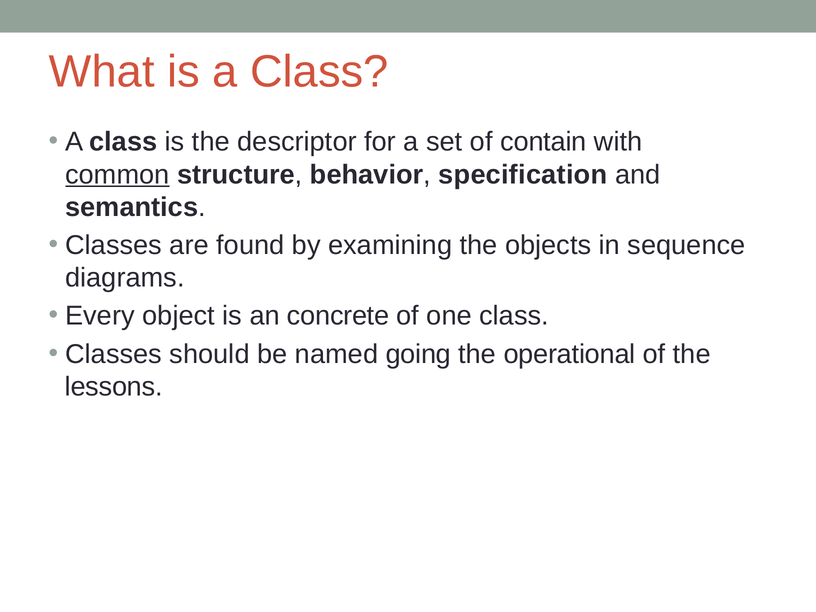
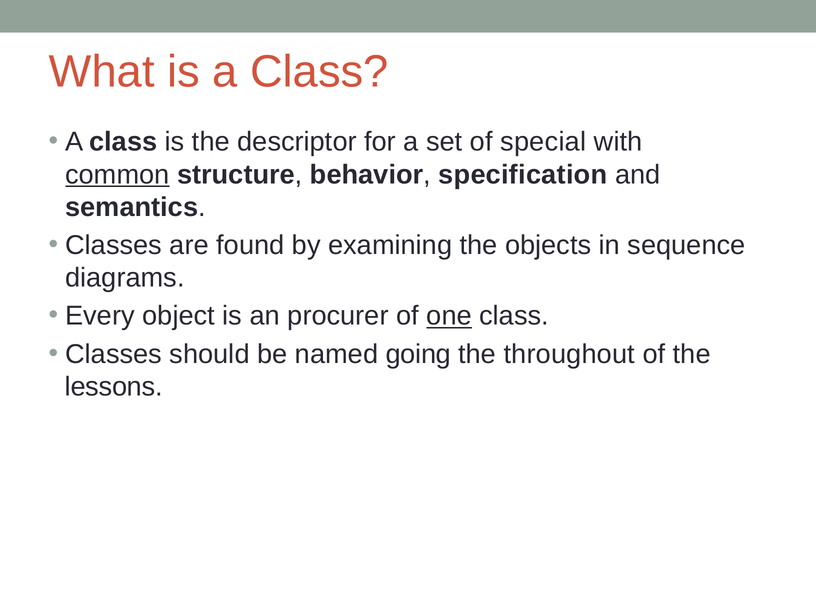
contain: contain -> special (543, 142)
concrete: concrete -> procurer (338, 316)
one underline: none -> present (449, 316)
operational: operational -> throughout (569, 354)
